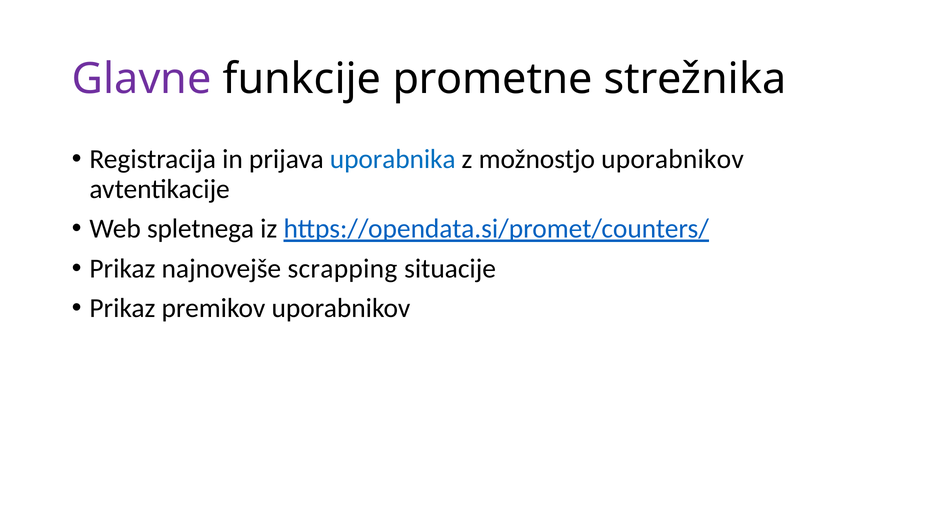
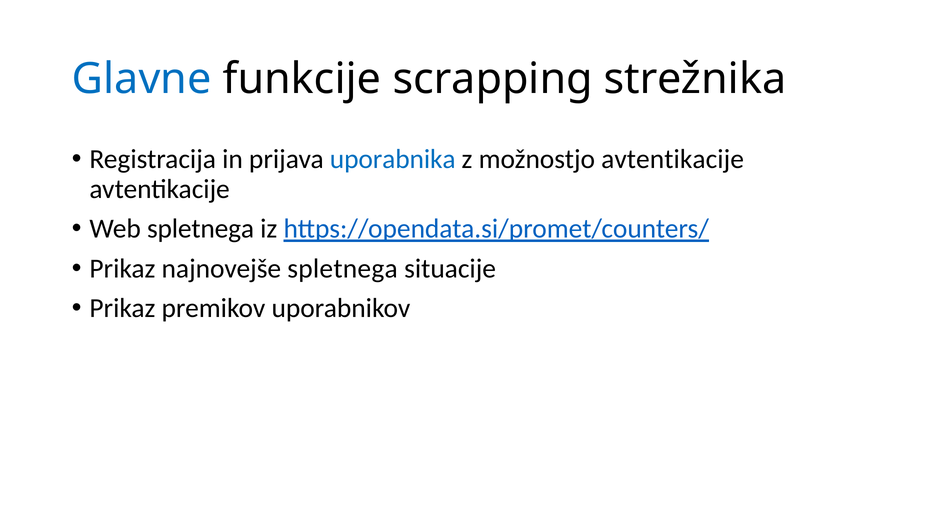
Glavne colour: purple -> blue (142, 79)
prometne: prometne -> scrapping (493, 79)
možnostjo uporabnikov: uporabnikov -> avtentikacije (673, 159)
najnovejše scrapping: scrapping -> spletnega (342, 268)
